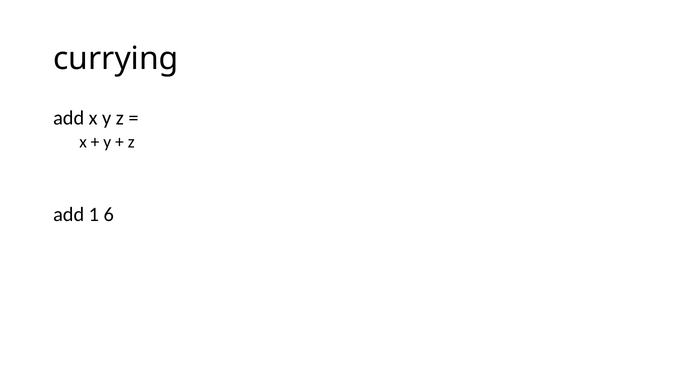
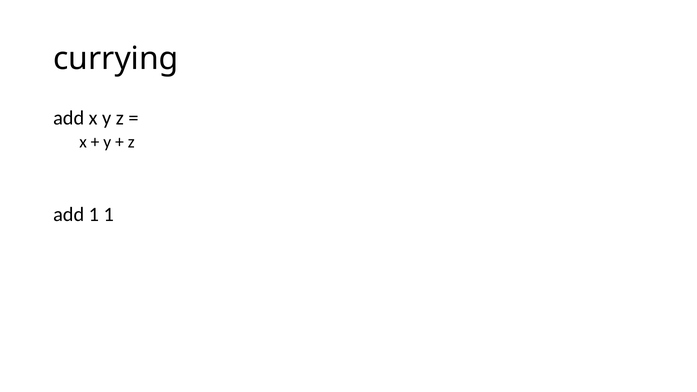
1 6: 6 -> 1 (109, 214)
